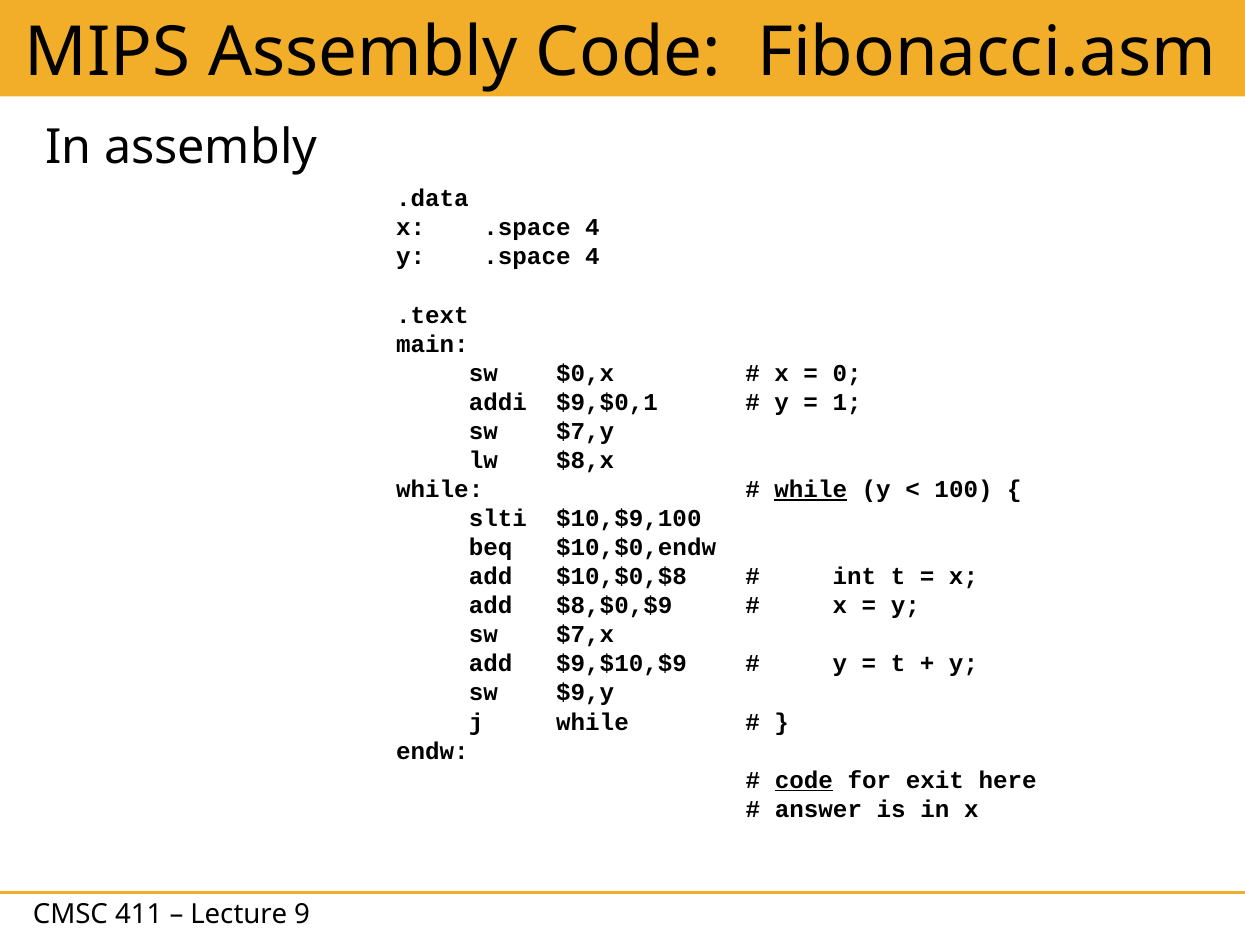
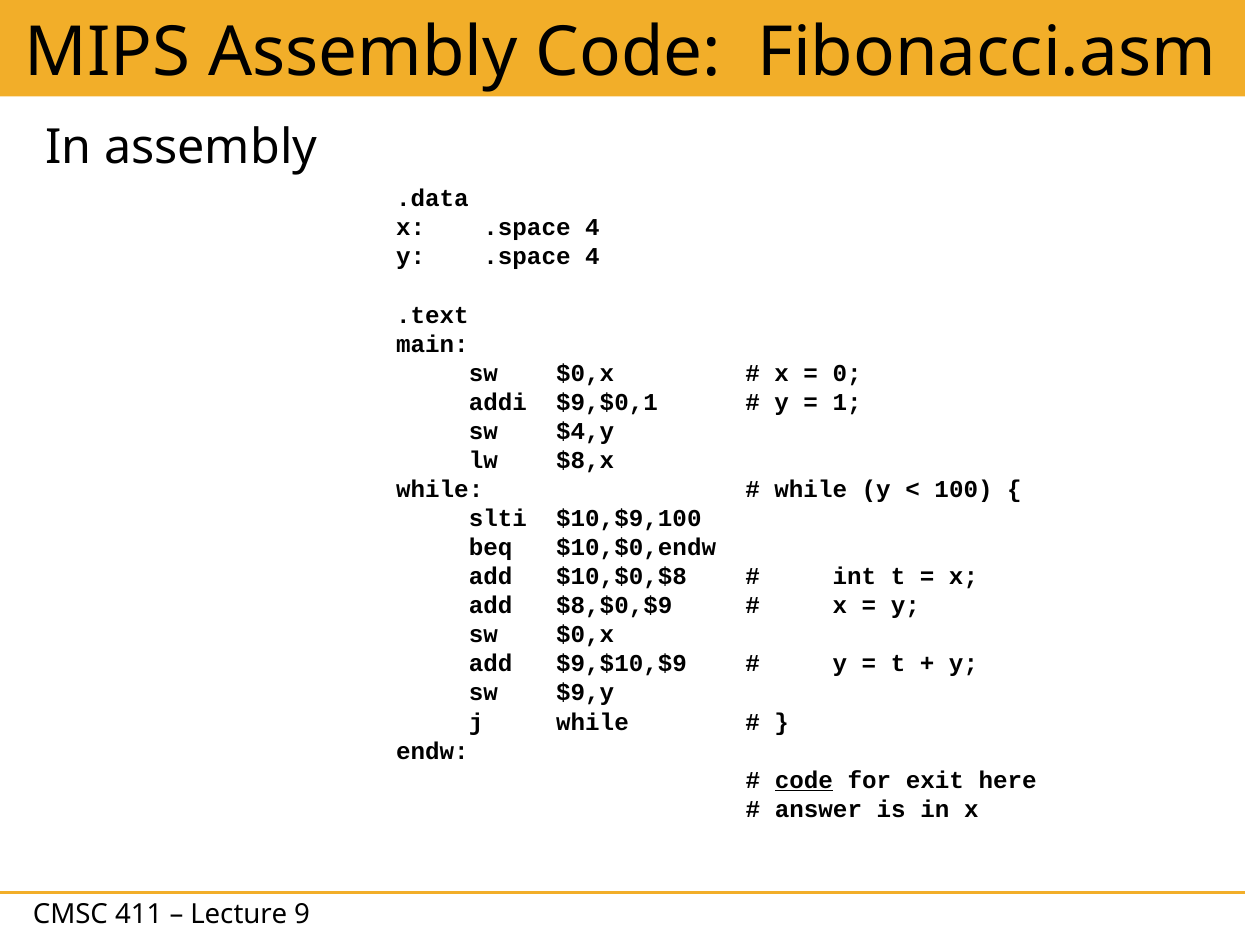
$7,y: $7,y -> $4,y (585, 431)
while underline: present -> none (811, 489)
$7,x: $7,x -> $0,x (585, 635)
